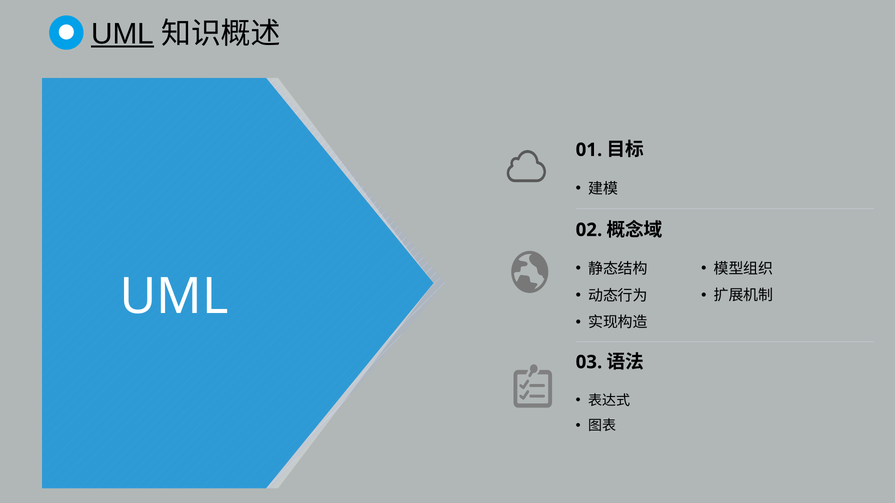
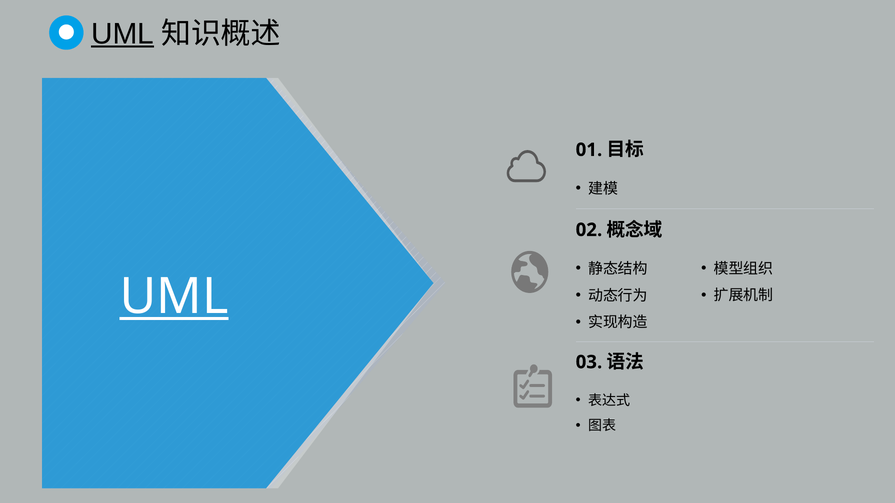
UML underline: none -> present (174, 297)
